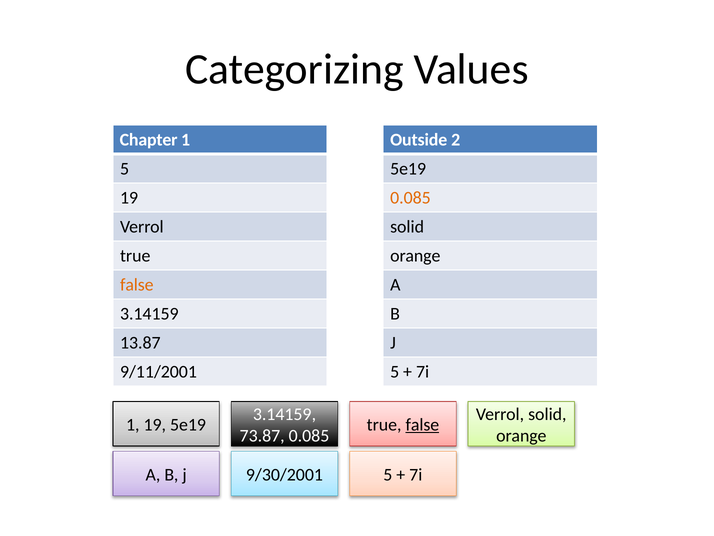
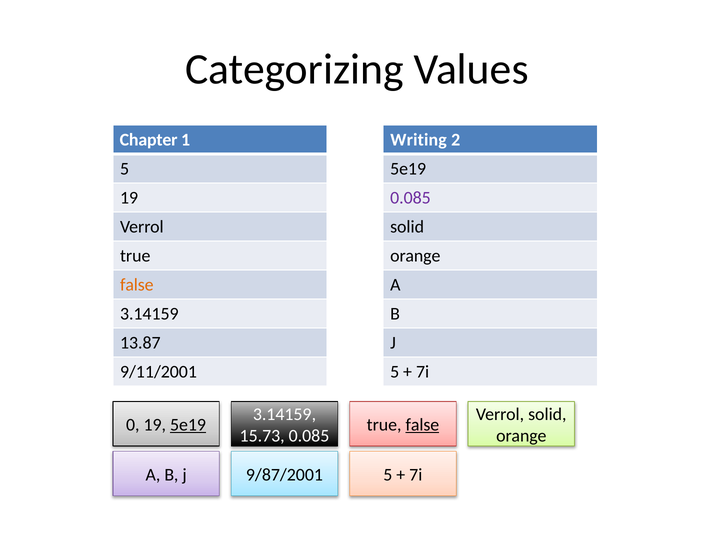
Outside: Outside -> Writing (419, 140)
0.085 colour: orange -> purple (410, 198)
1: 1 -> 0 (133, 425)
5e19 underline: none -> present (188, 425)
73.87: 73.87 -> 15.73 (262, 435)
9/30/2001: 9/30/2001 -> 9/87/2001 (284, 474)
